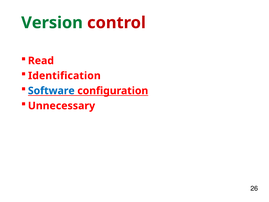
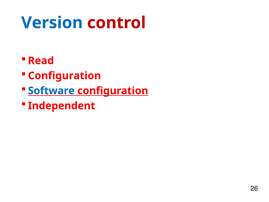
Version colour: green -> blue (52, 23)
Identification: Identification -> Configuration (64, 76)
Unnecessary: Unnecessary -> Independent (62, 106)
